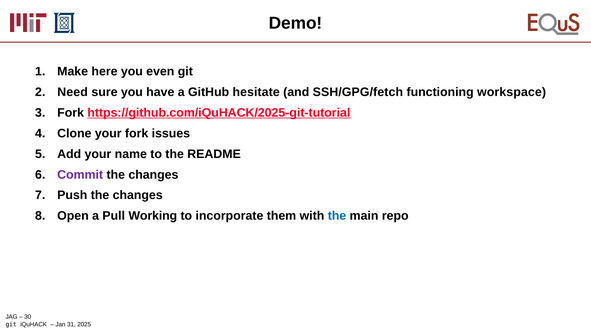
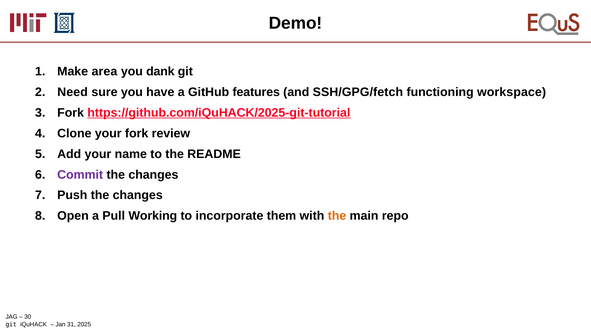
here: here -> area (104, 71)
even: even -> dank (160, 71)
hesitate: hesitate -> features (256, 92)
issues: issues -> review (171, 134)
the colour: blue -> orange (337, 216)
